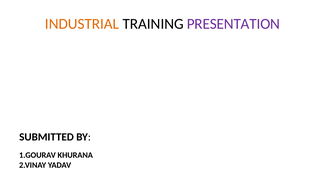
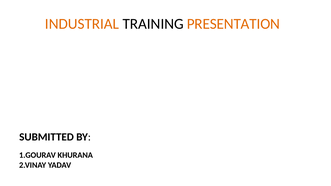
PRESENTATION colour: purple -> orange (233, 24)
